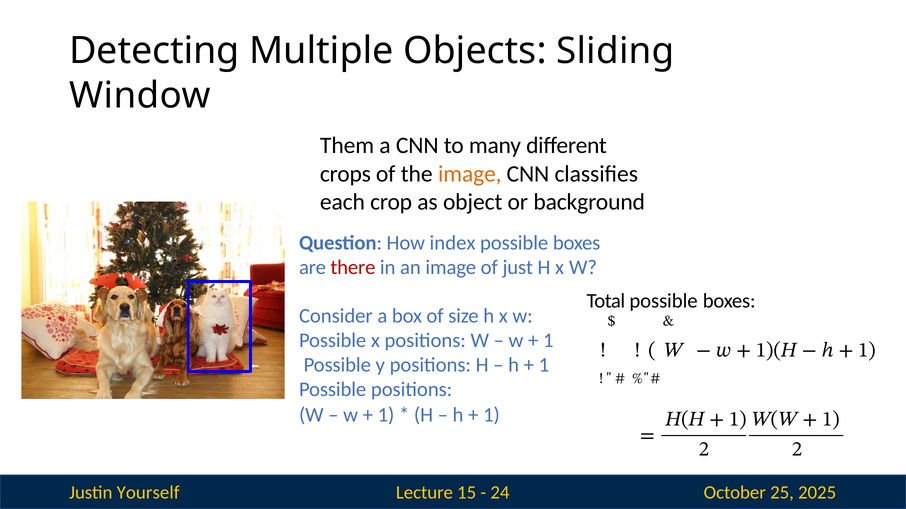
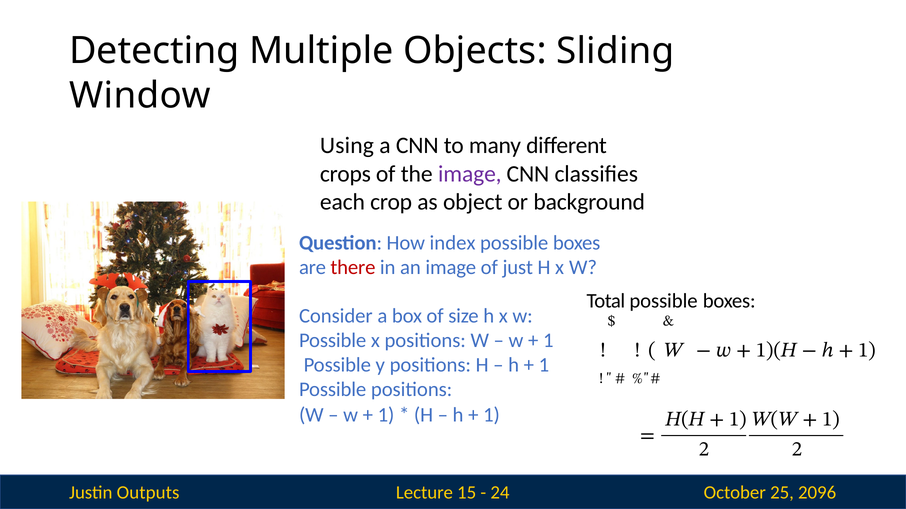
Them: Them -> Using (347, 146)
image colour: orange -> purple (470, 174)
Yourself: Yourself -> Outputs (148, 493)
2025: 2025 -> 2096 (817, 493)
